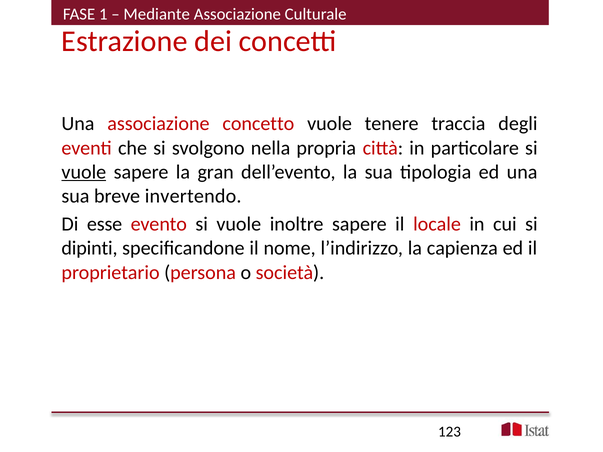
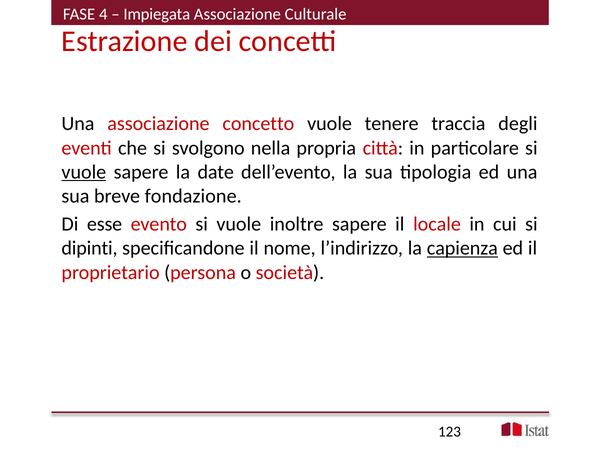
1: 1 -> 4 (103, 14)
Mediante: Mediante -> Impiegata (157, 14)
gran: gran -> date (216, 172)
invertendo: invertendo -> fondazione (193, 196)
capienza underline: none -> present (462, 248)
